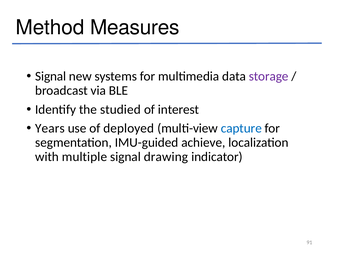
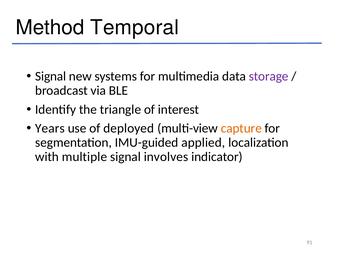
Measures: Measures -> Temporal (135, 28)
studied: studied -> triangle (120, 110)
capture colour: blue -> orange (241, 128)
achieve: achieve -> applied (203, 143)
drawing: drawing -> involves (166, 157)
